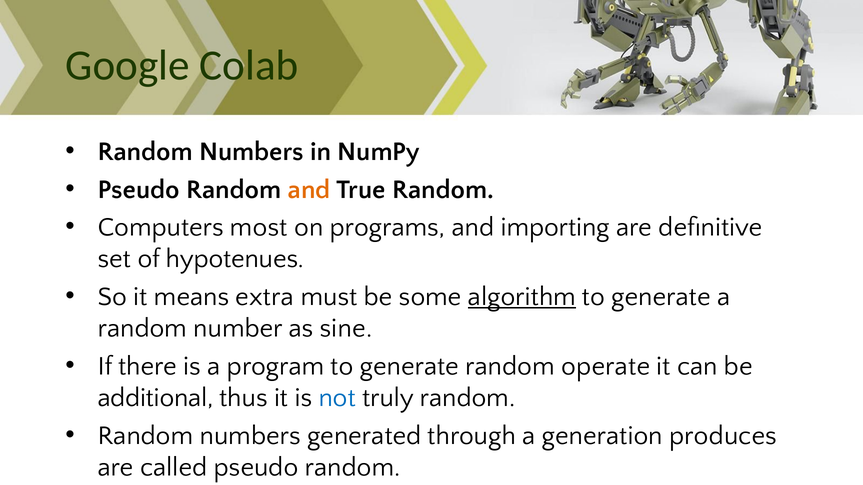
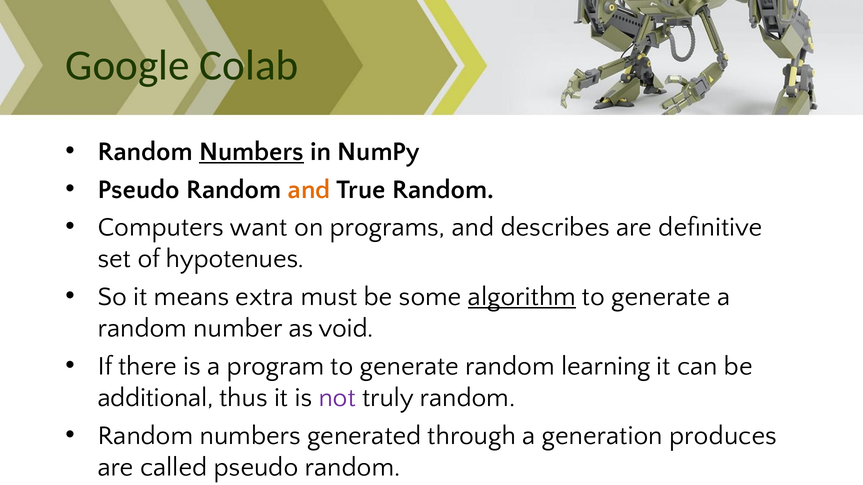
Numbers underline: none -> present (251, 152)
most: most -> want (259, 227)
importing: importing -> describes (555, 227)
sine: sine -> void (346, 329)
operate: operate -> learning (606, 366)
not colour: blue -> purple (337, 398)
